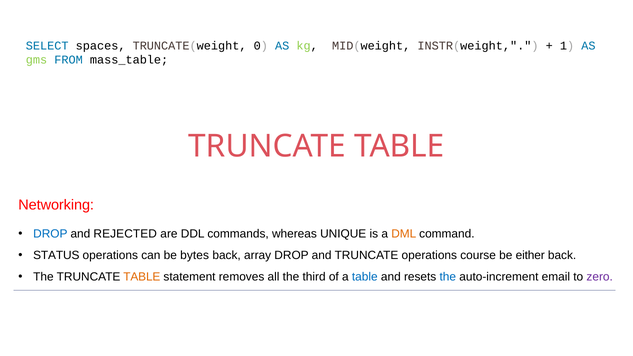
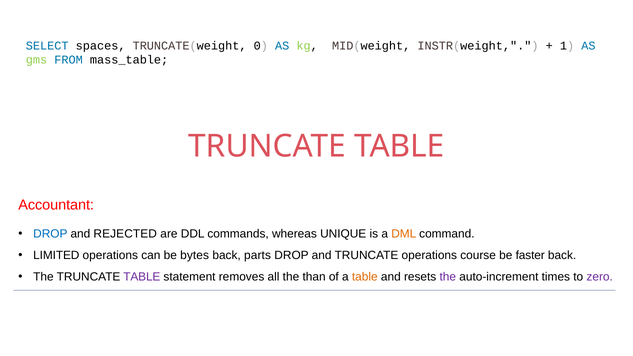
Networking: Networking -> Accountant (56, 205)
STATUS: STATUS -> LIMITED (56, 255)
array: array -> parts (258, 255)
either: either -> faster (530, 255)
TABLE colour: orange -> purple (142, 277)
third: third -> than (314, 277)
table colour: blue -> orange (365, 277)
the colour: blue -> purple (448, 277)
email: email -> times (556, 277)
